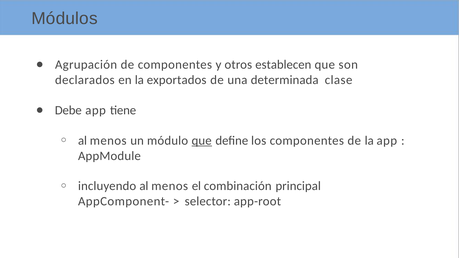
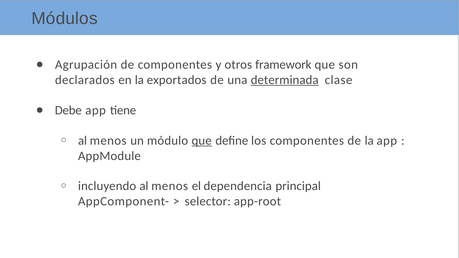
establecen: establecen -> framework (283, 65)
determinada underline: none -> present (285, 80)
combinación: combinación -> dependencia (238, 186)
